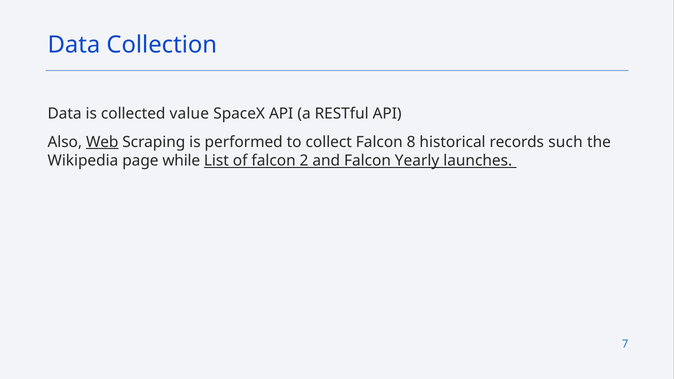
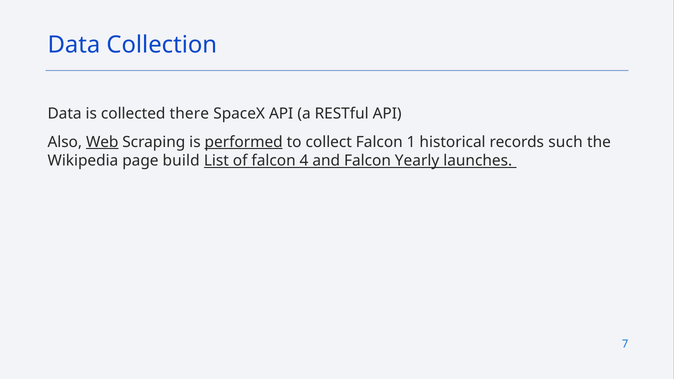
value: value -> there (189, 114)
performed underline: none -> present (244, 142)
8: 8 -> 1 (411, 142)
while: while -> build (181, 161)
2: 2 -> 4 (304, 161)
